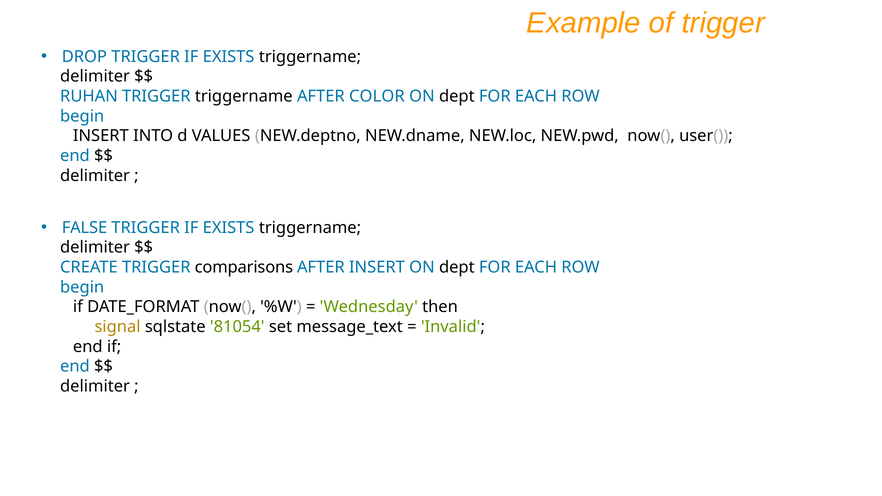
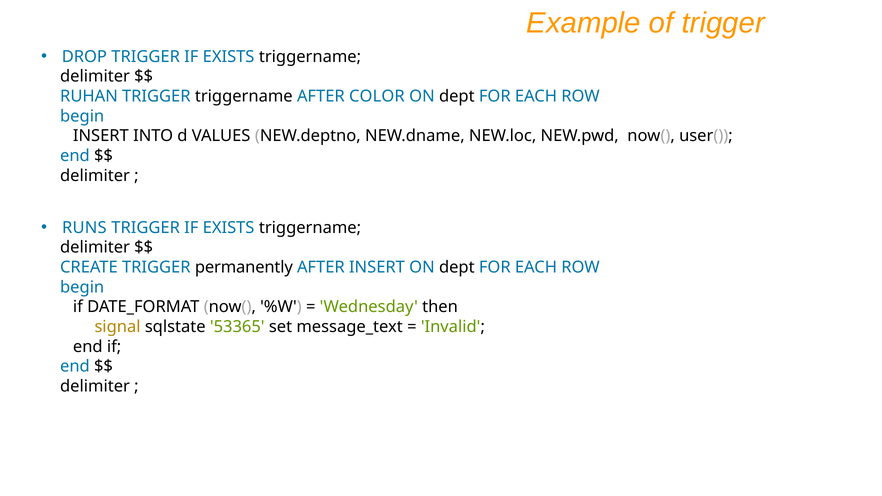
FALSE: FALSE -> RUNS (84, 228)
comparisons: comparisons -> permanently (244, 267)
81054: 81054 -> 53365 (237, 327)
